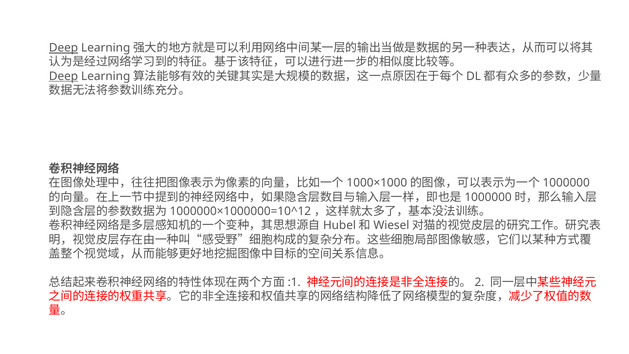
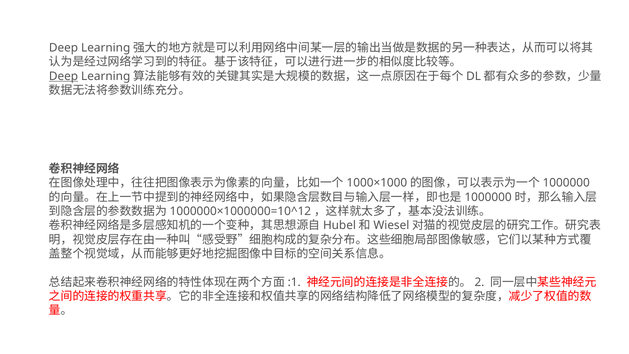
Deep underline: present -> none (63, 48)
